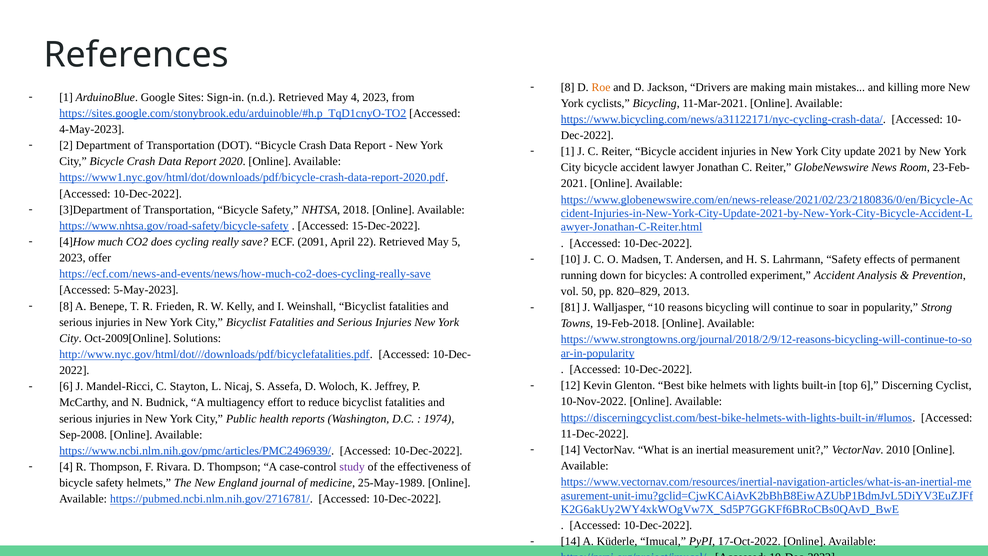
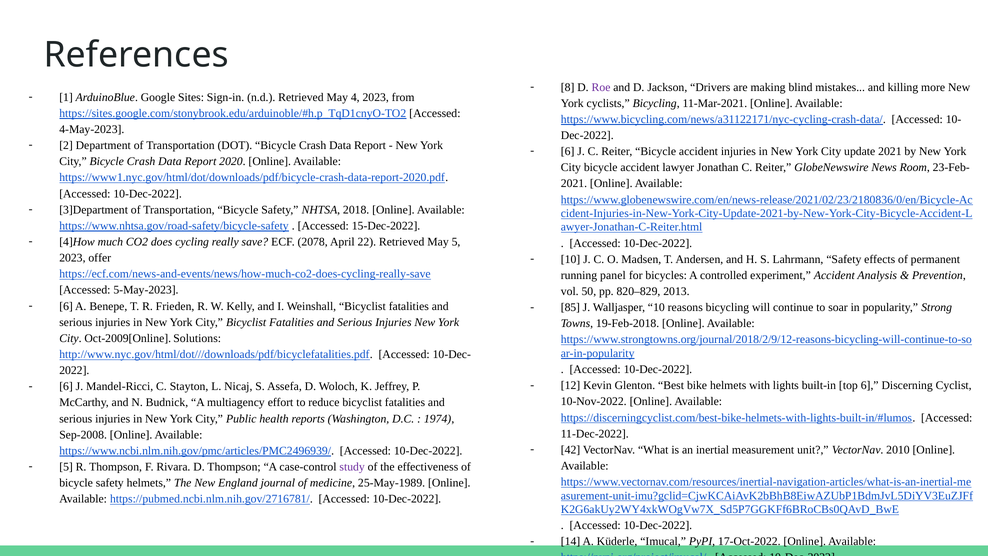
Roe colour: orange -> purple (601, 87)
main: main -> blind (801, 87)
1: 1 -> 6 (568, 151)
2091: 2091 -> 2078 (313, 242)
down: down -> panel (613, 275)
8: 8 -> 6 (66, 306)
81: 81 -> 85 (570, 307)
14: 14 -> 42 (571, 450)
4: 4 -> 5 (66, 467)
